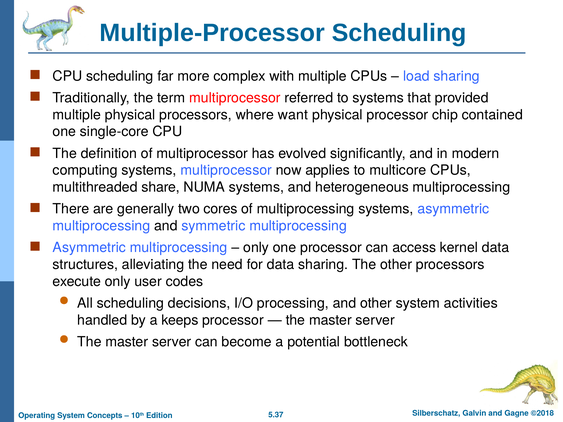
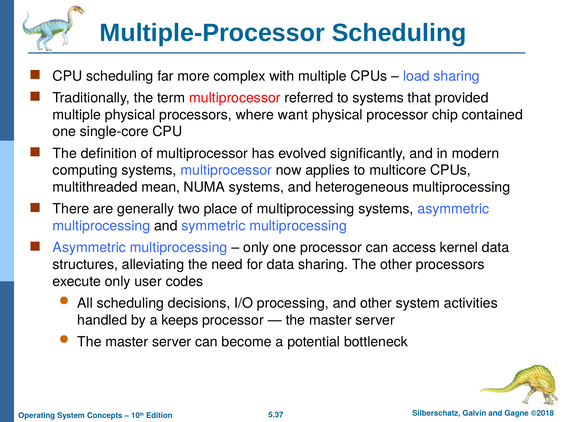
share: share -> mean (161, 187)
cores: cores -> place (221, 209)
